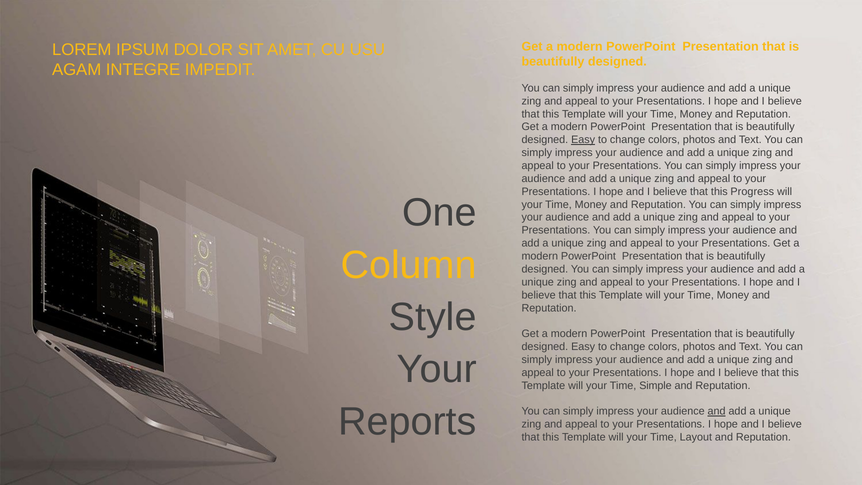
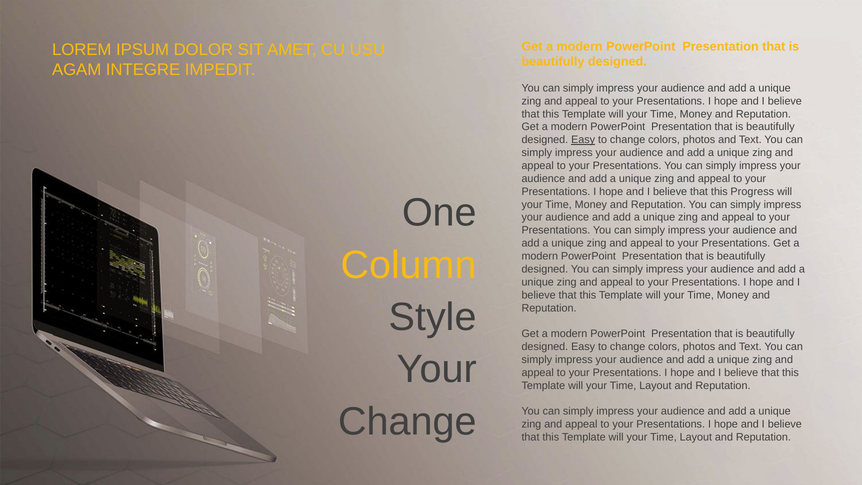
Simple: Simple -> Layout (655, 385)
Reports: Reports -> Change (407, 421)
and underline: present -> none (717, 411)
